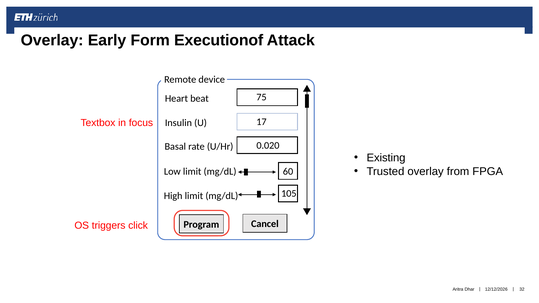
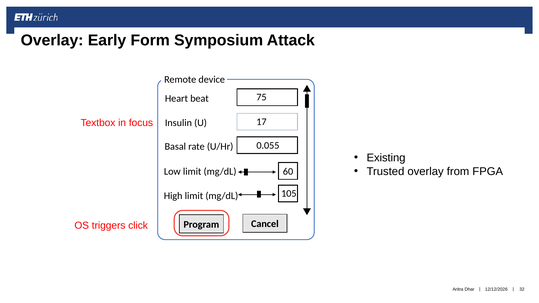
Executionof: Executionof -> Symposium (219, 40)
0.020: 0.020 -> 0.055 (268, 146)
